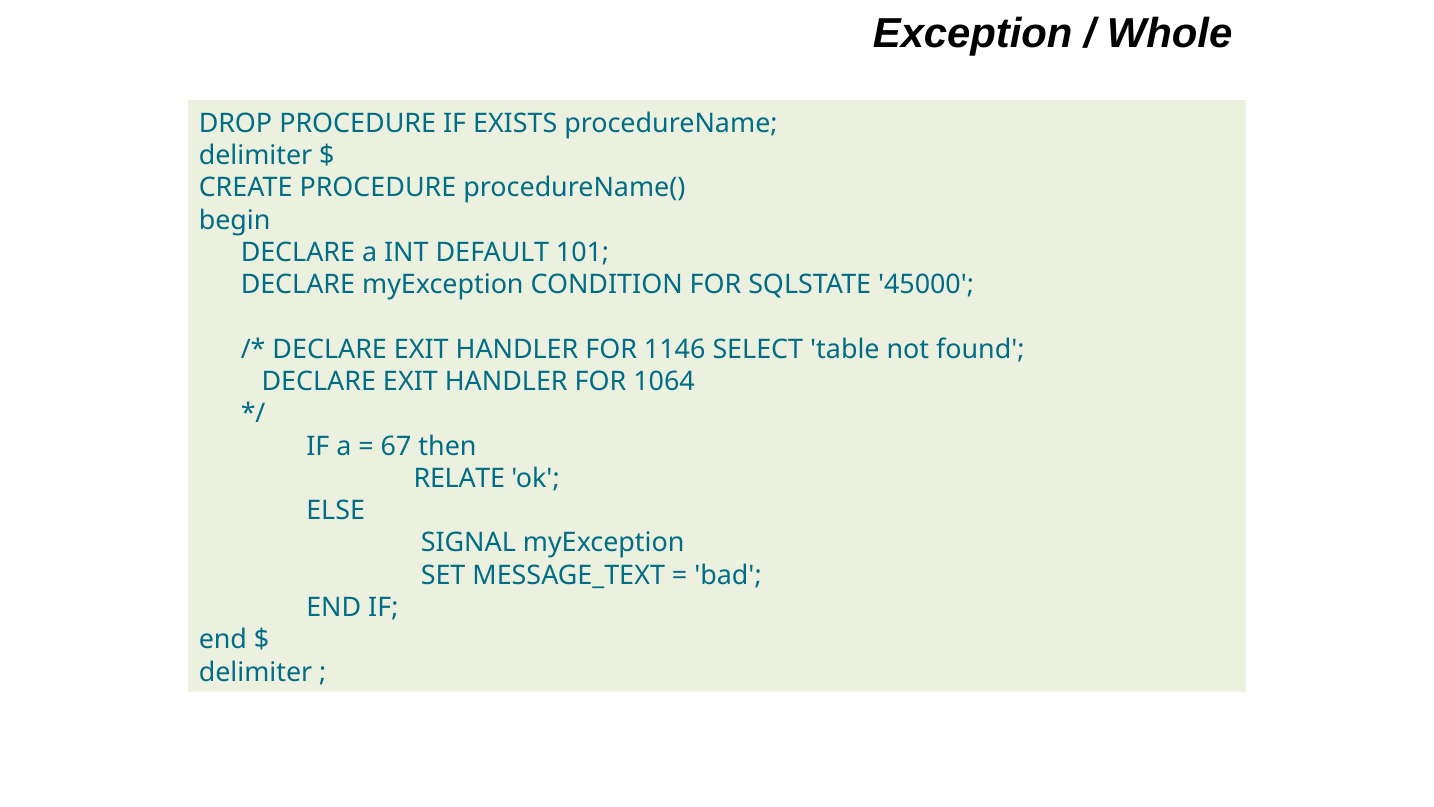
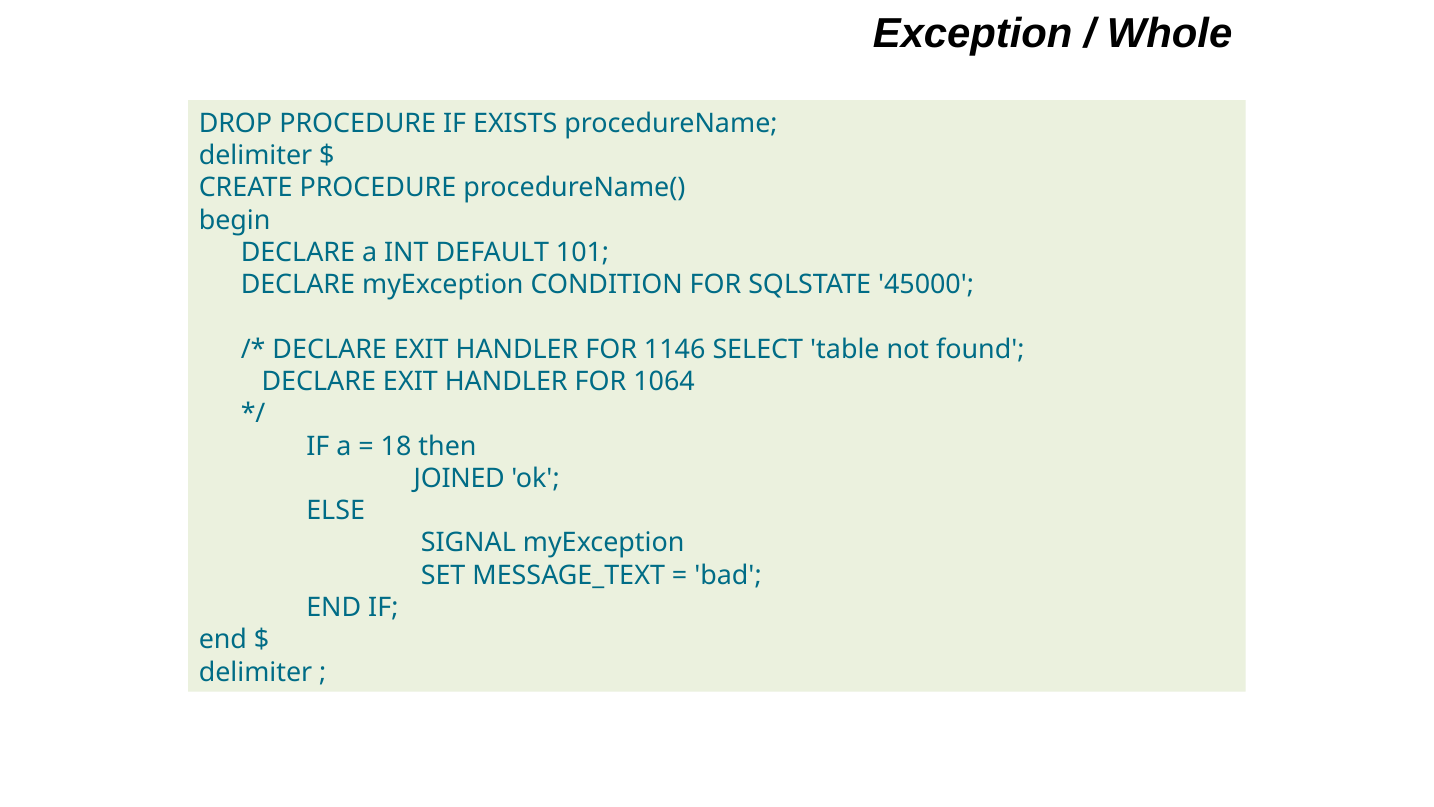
67: 67 -> 18 (396, 446)
RELATE: RELATE -> JOINED (459, 478)
